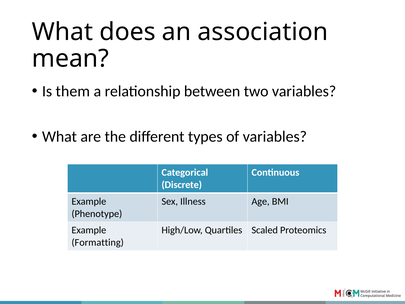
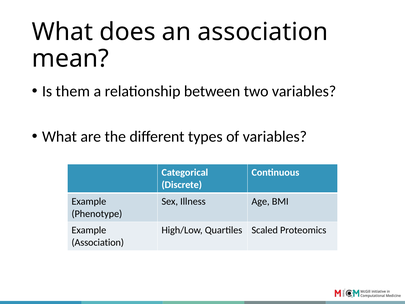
Formatting: Formatting -> Association (98, 242)
